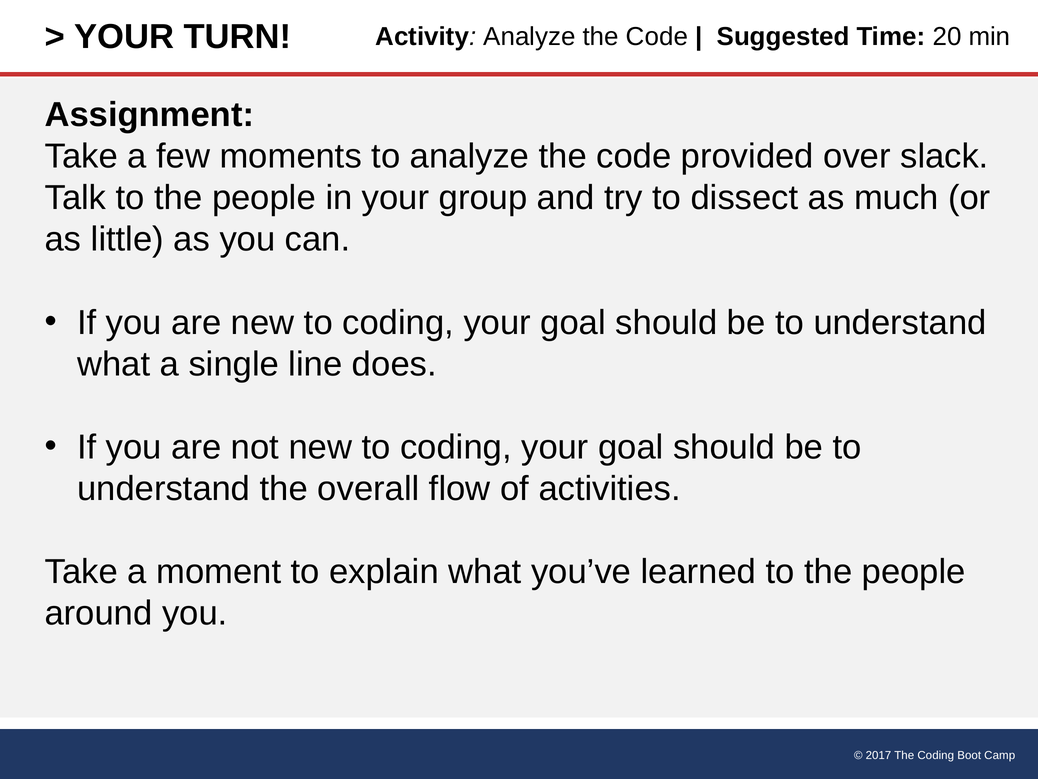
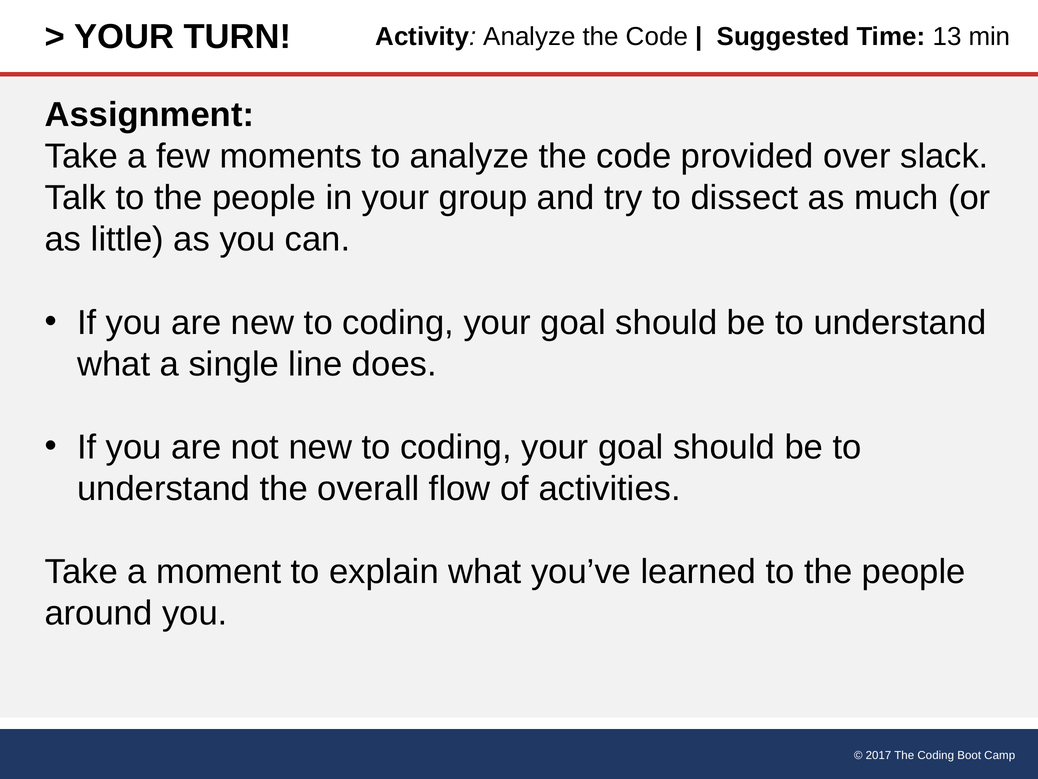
20: 20 -> 13 (947, 37)
